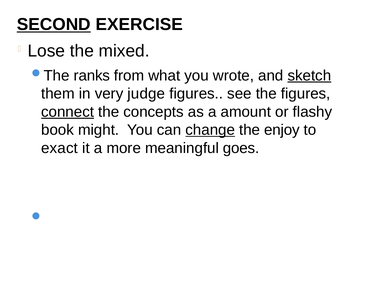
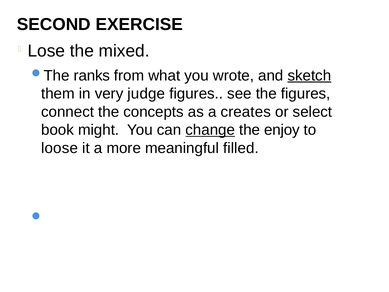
SECOND underline: present -> none (54, 24)
connect underline: present -> none (68, 112)
amount: amount -> creates (246, 112)
flashy: flashy -> select (312, 112)
exact: exact -> loose (60, 148)
goes: goes -> filled (241, 148)
